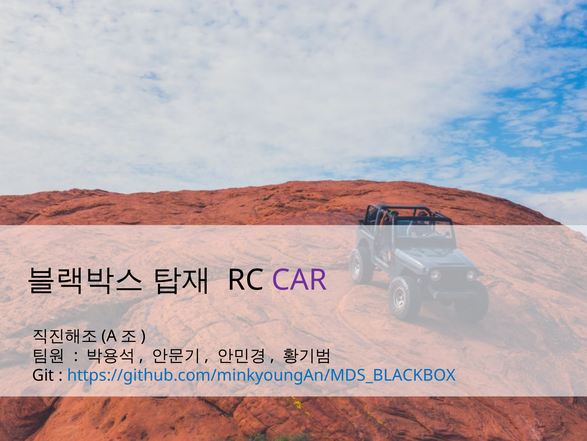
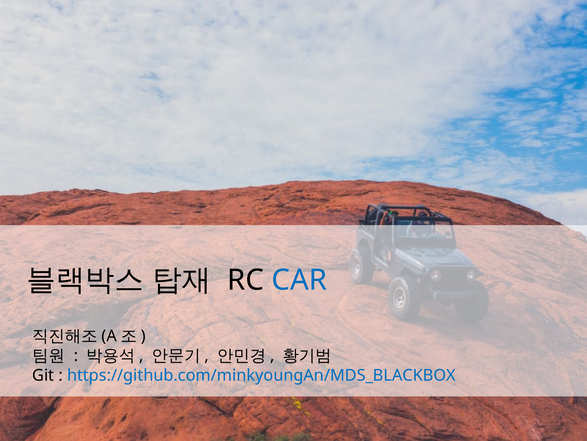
CAR colour: purple -> blue (299, 280)
